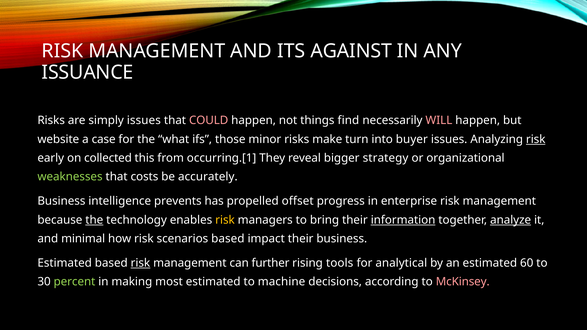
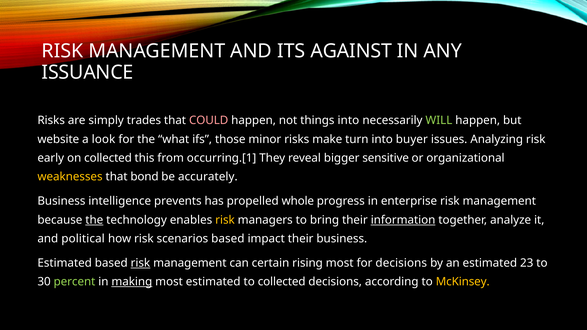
simply issues: issues -> trades (144, 121)
things find: find -> into (348, 121)
WILL colour: pink -> light green (439, 121)
case: case -> look (104, 139)
risk underline: present -> none (536, 139)
strategy: strategy -> sensitive (386, 158)
weaknesses colour: light green -> yellow (70, 177)
costs: costs -> bond (145, 177)
offset: offset -> whole (298, 201)
analyze underline: present -> none (511, 220)
minimal: minimal -> political (83, 239)
further: further -> certain (270, 263)
rising tools: tools -> most (340, 263)
for analytical: analytical -> decisions (401, 263)
60: 60 -> 23 (527, 263)
making underline: none -> present (132, 282)
to machine: machine -> collected (282, 282)
McKinsey colour: pink -> yellow (463, 282)
